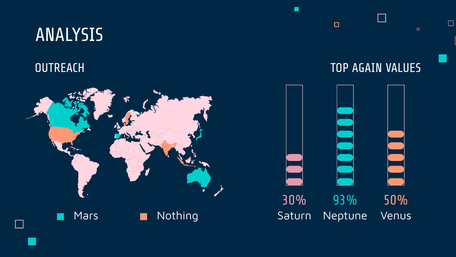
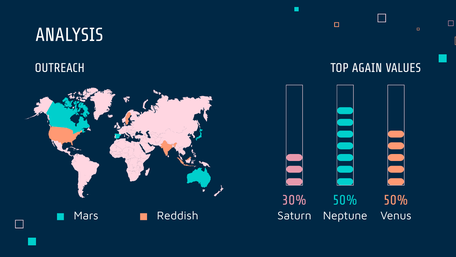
30% 93%: 93% -> 50% (345, 200)
Nothing: Nothing -> Reddish (178, 215)
